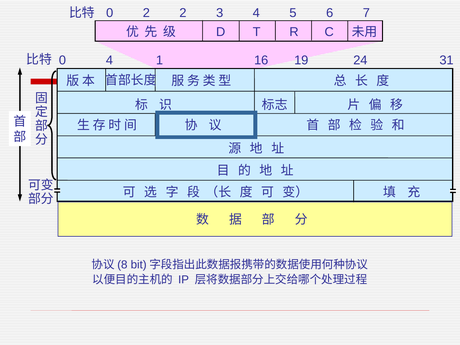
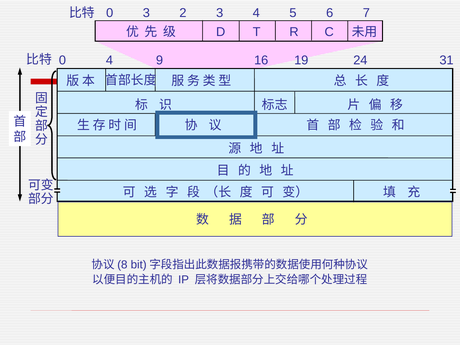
0 2: 2 -> 3 (146, 13)
1: 1 -> 9 (160, 60)
